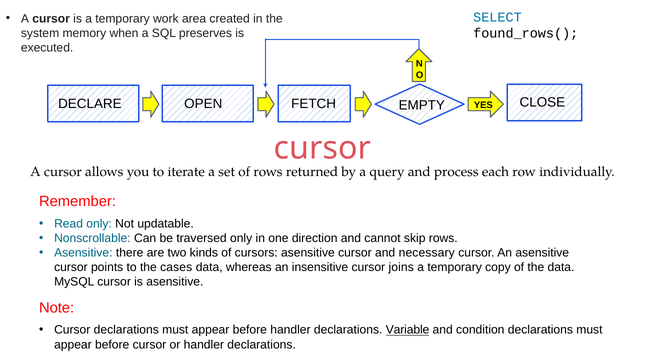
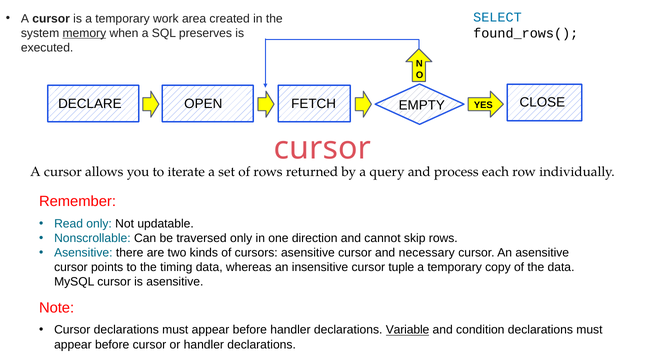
memory underline: none -> present (84, 33)
cases: cases -> timing (176, 267)
joins: joins -> tuple (401, 267)
